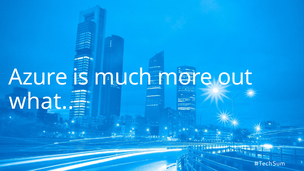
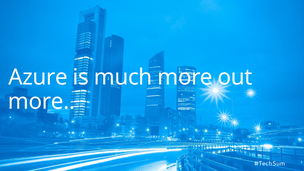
what: what -> more (42, 101)
